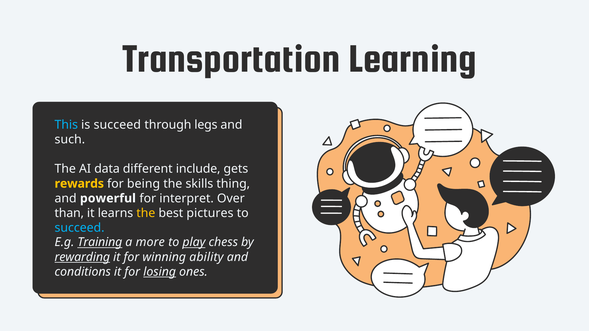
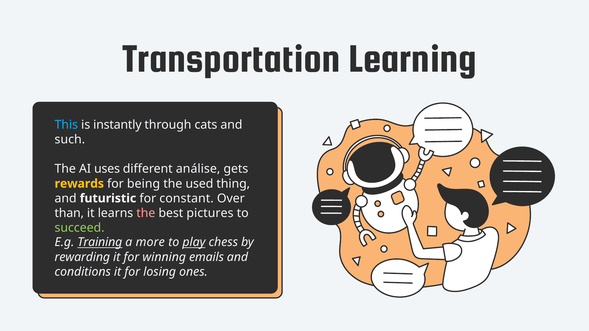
is succeed: succeed -> instantly (117, 125)
legs: legs -> cats (206, 125)
data: data -> uses (107, 169)
include: include -> análise (198, 169)
skills: skills -> used (199, 184)
powerful: powerful -> futuristic (108, 199)
interpret: interpret -> constant (187, 199)
the colour: yellow -> pink (146, 213)
succeed colour: light blue -> light green (80, 228)
rewarding underline: present -> none (82, 257)
ability: ability -> emails (207, 257)
losing underline: present -> none (160, 272)
